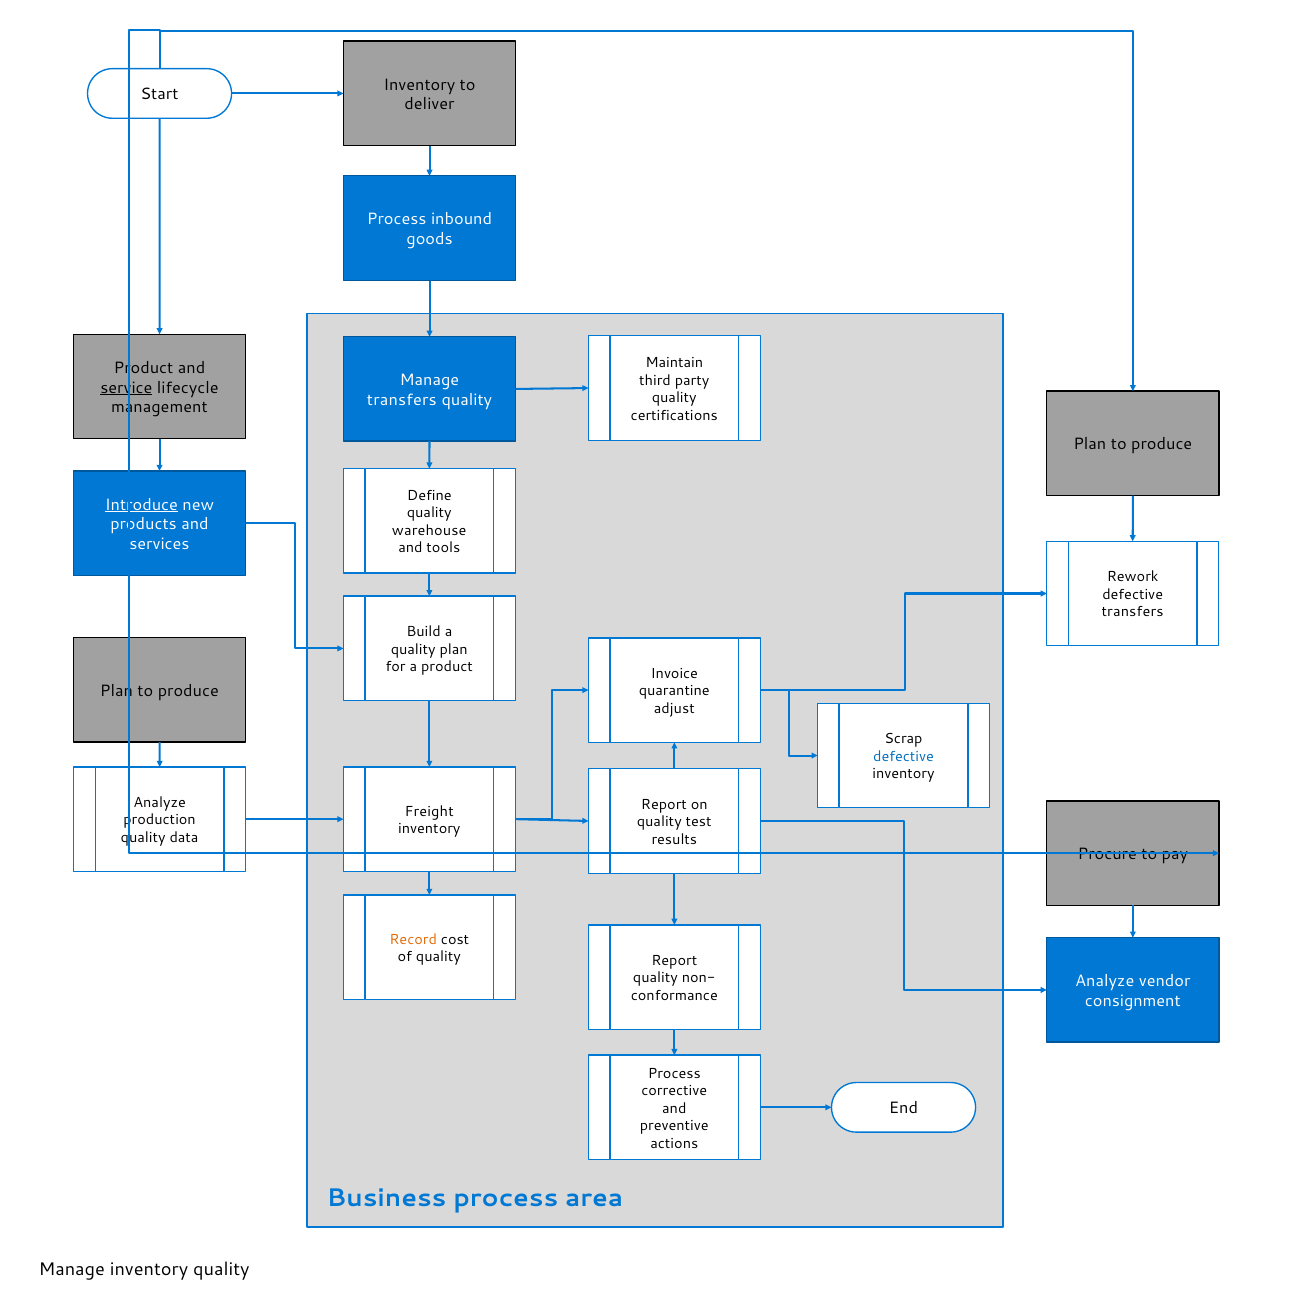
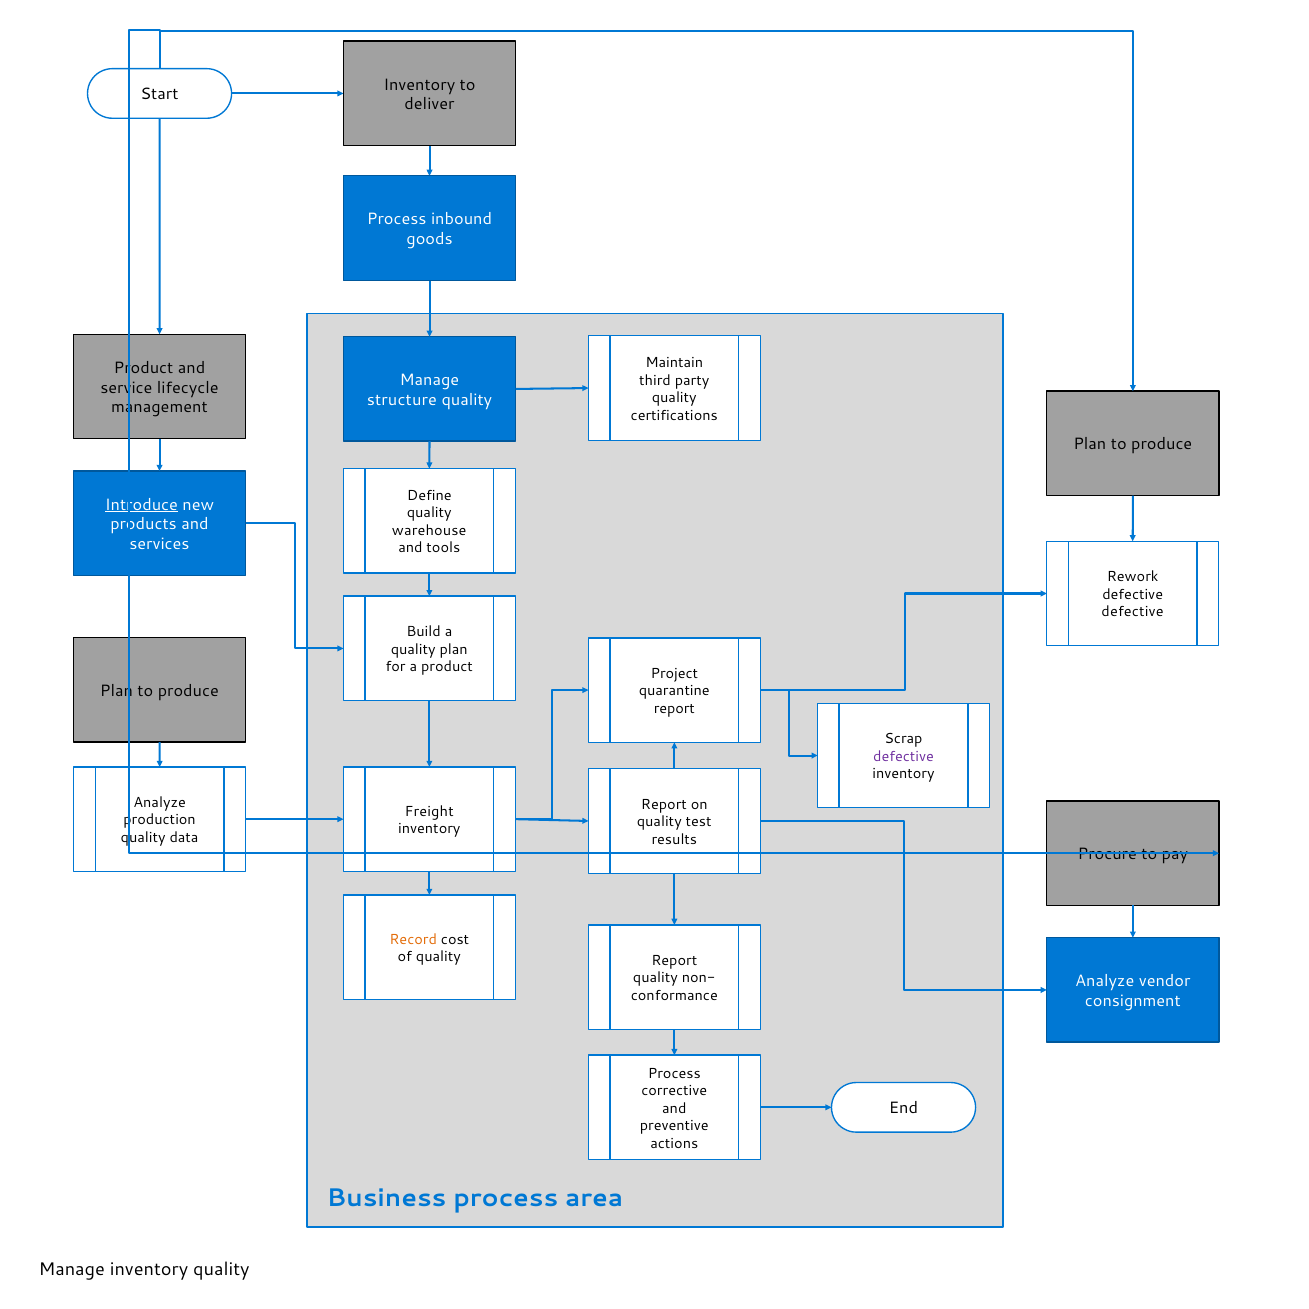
service underline: present -> none (126, 388)
transfers: transfers -> structure (402, 400)
transfers: transfers -> defective (1133, 612)
Invoice: Invoice -> Project (674, 674)
adjust: adjust -> report (674, 709)
defective colour: blue -> purple (904, 757)
